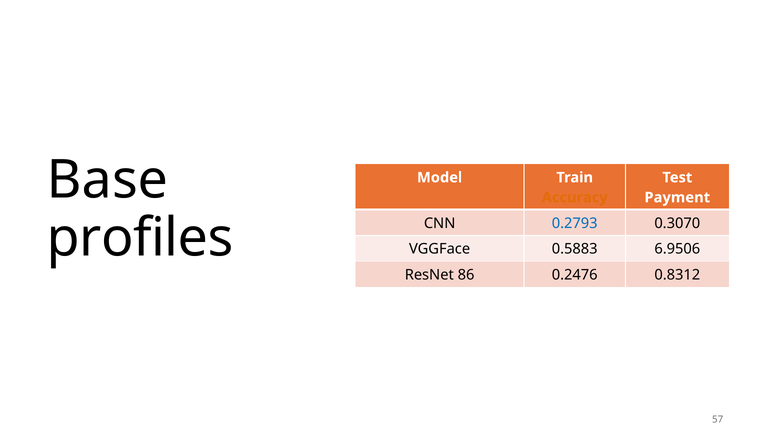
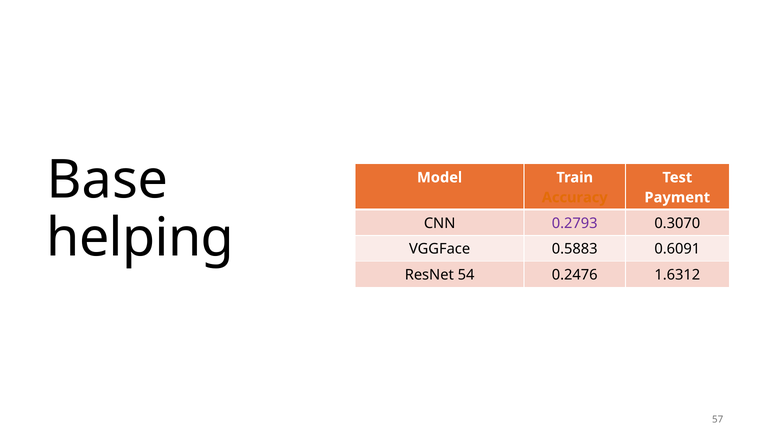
0.2793 colour: blue -> purple (575, 224)
profiles: profiles -> helping (140, 238)
6.9506: 6.9506 -> 0.6091 (677, 249)
86: 86 -> 54 (466, 275)
0.8312: 0.8312 -> 1.6312 (677, 275)
